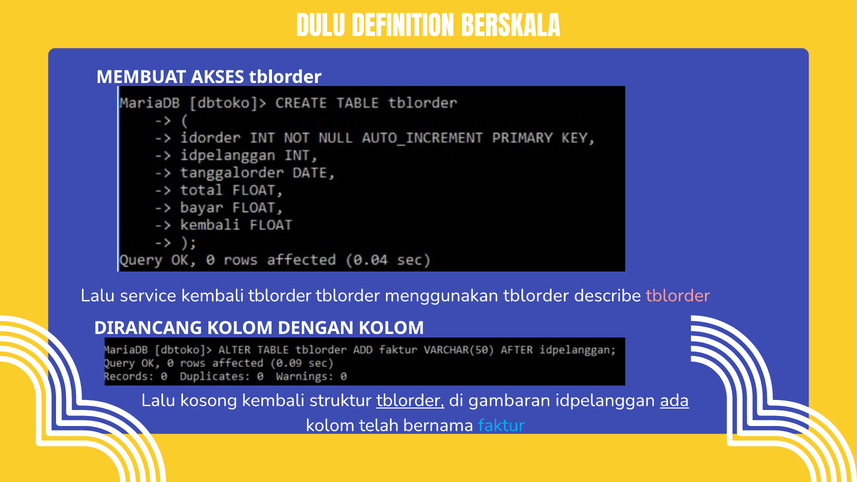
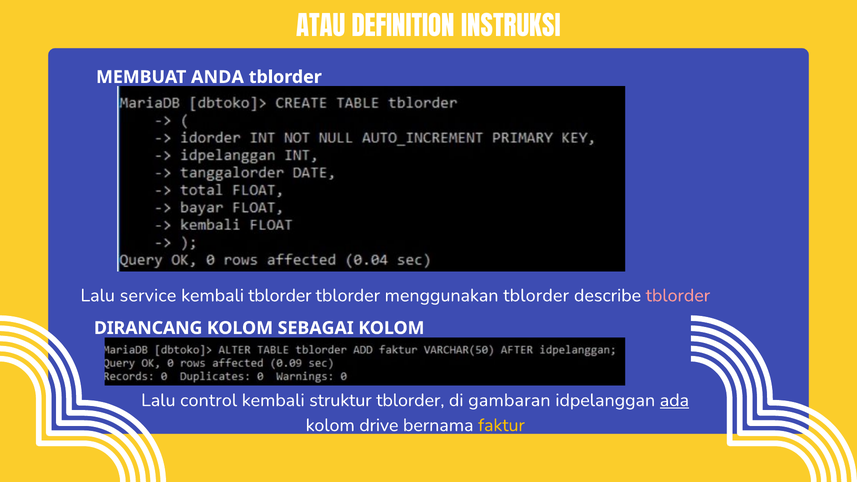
DULU: DULU -> ATAU (321, 27)
BERSKALA: BERSKALA -> INSTRUKSI (511, 27)
AKSES: AKSES -> ANDA (217, 77)
DENGAN: DENGAN -> SEBAGAI (316, 328)
kosong: kosong -> control (209, 400)
tblorder underline: present -> none (410, 400)
telah: telah -> drive (379, 425)
faktur colour: light blue -> yellow (501, 425)
